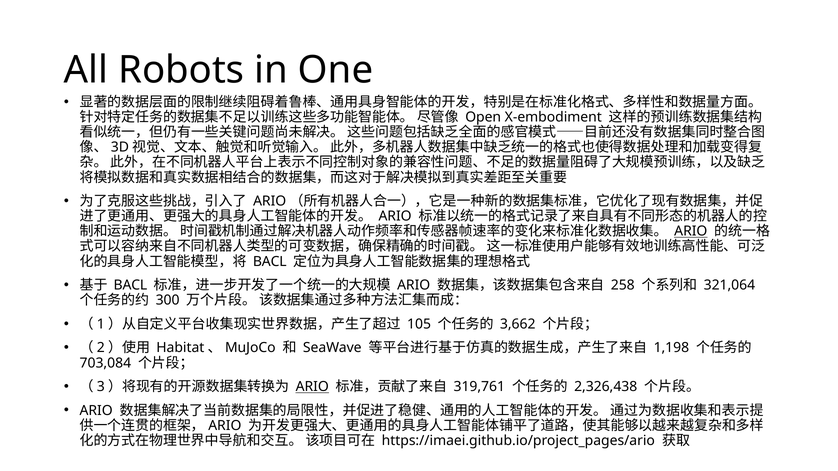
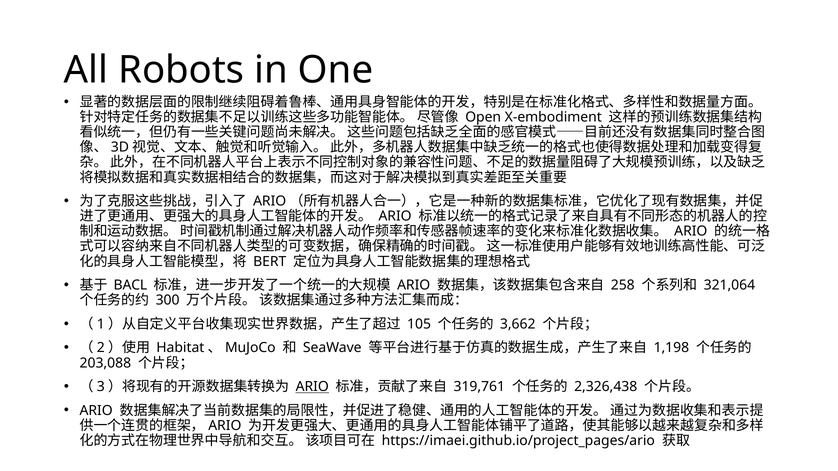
ARIO underline: present -> none (691, 232)
BACL: BACL -> BERT (270, 262)
703,084: 703,084 -> 203,088 (105, 363)
